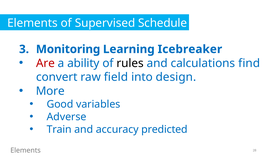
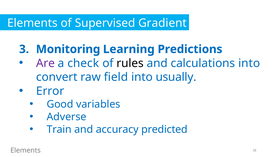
Schedule: Schedule -> Gradient (162, 23)
Icebreaker: Icebreaker -> Predictions (190, 49)
Are colour: red -> purple (45, 63)
ability: ability -> check (83, 63)
calculations find: find -> into (249, 63)
design: design -> usually (176, 77)
More: More -> Error (50, 91)
